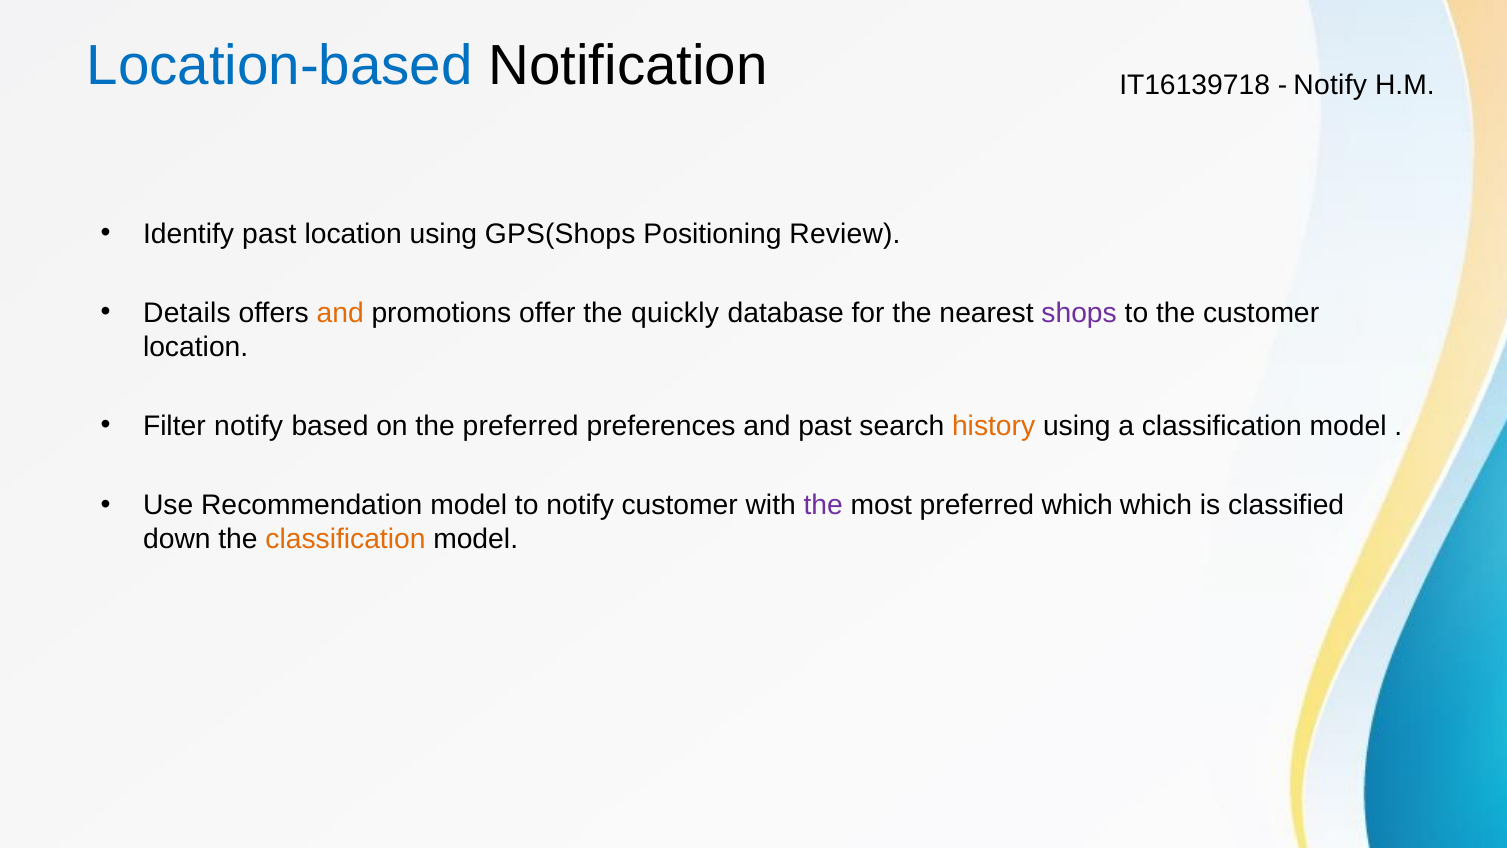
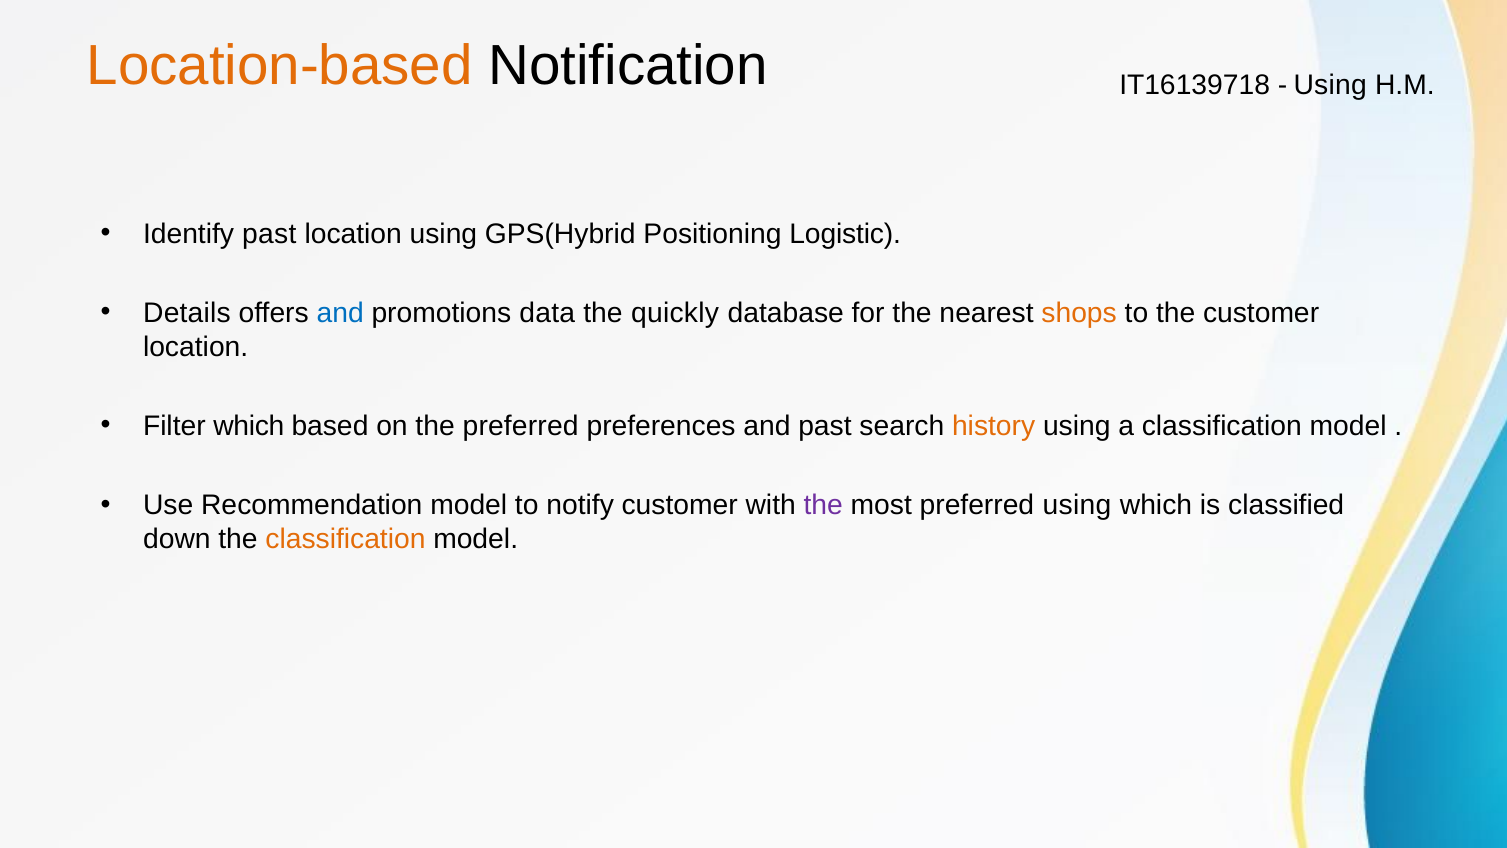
Location-based colour: blue -> orange (280, 66)
Notify: Notify -> Using (1330, 85)
GPS(Shops: GPS(Shops -> GPS(Hybrid (560, 234)
Review: Review -> Logistic (845, 234)
and colour: orange -> blue (340, 313)
offer: offer -> data (547, 313)
shops colour: purple -> orange (1079, 313)
Filter notify: notify -> which (249, 426)
preferred which: which -> using (1077, 505)
